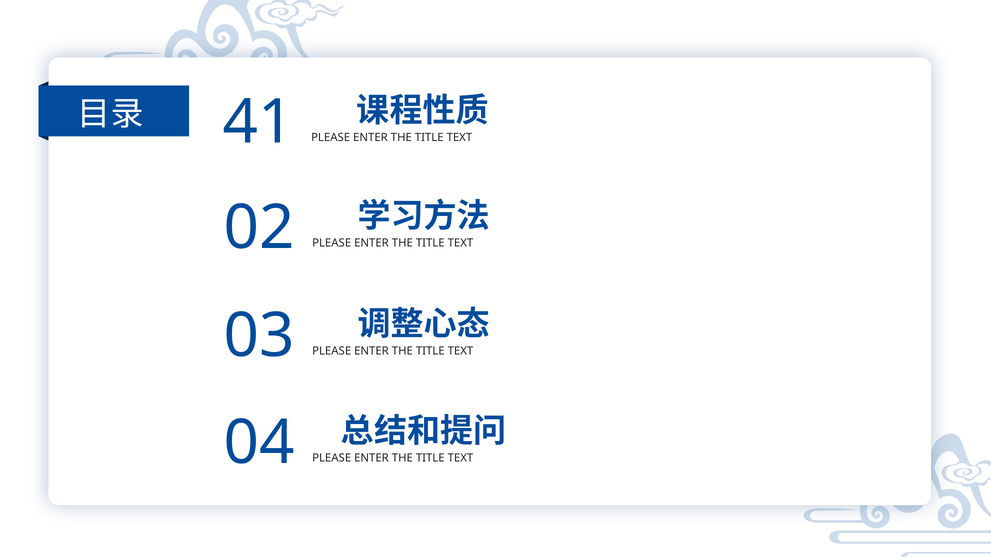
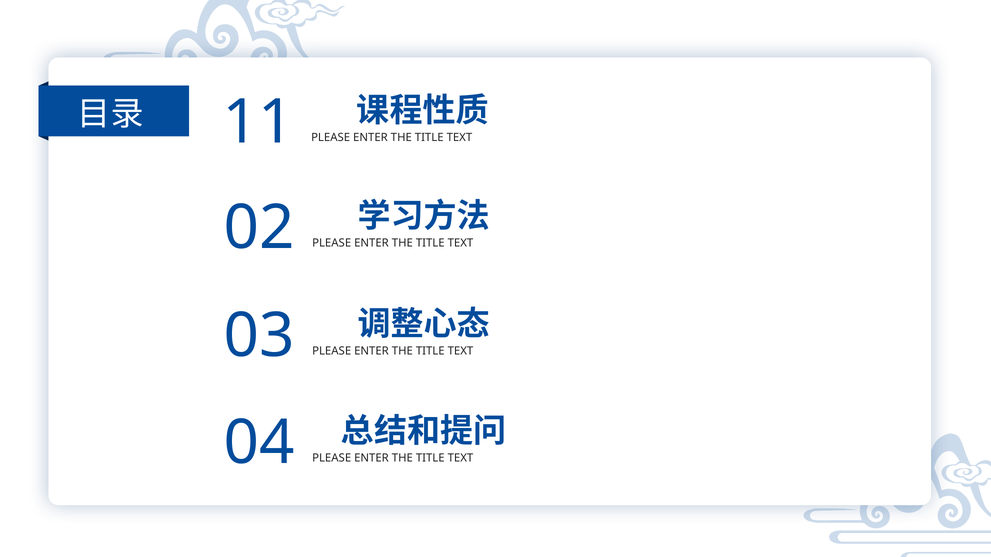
41: 41 -> 11 (258, 122)
